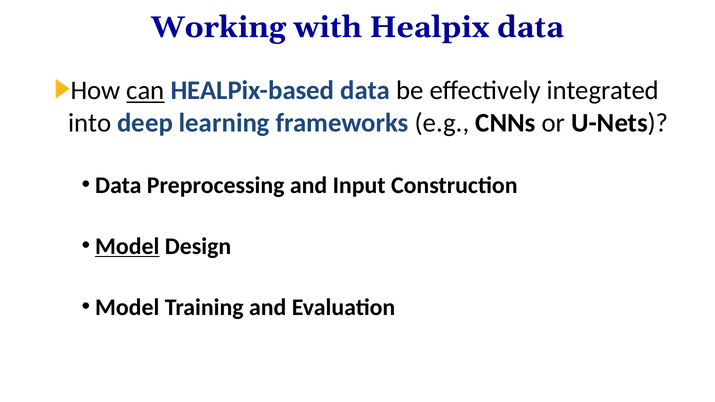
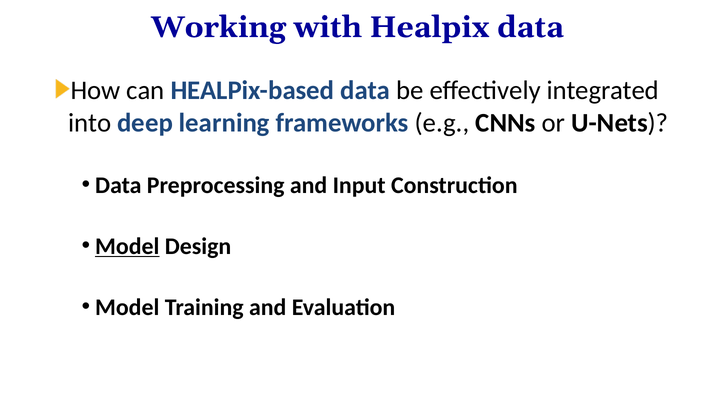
can underline: present -> none (145, 91)
